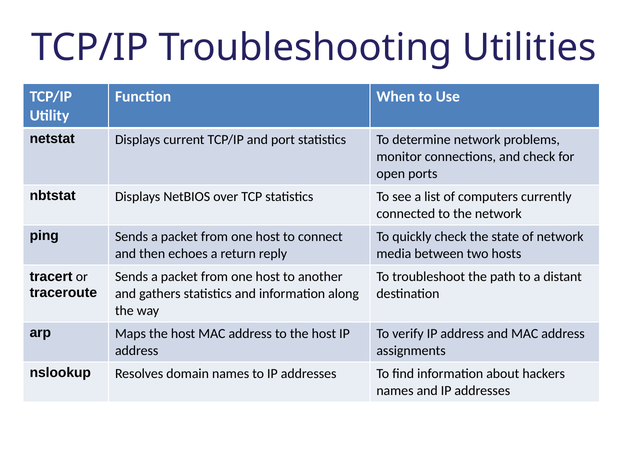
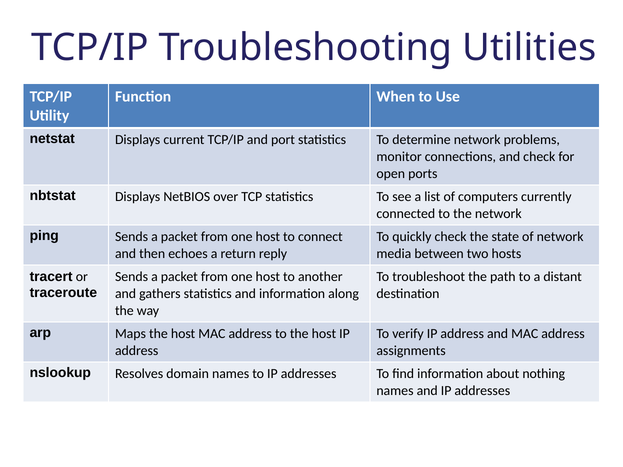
hackers: hackers -> nothing (544, 374)
